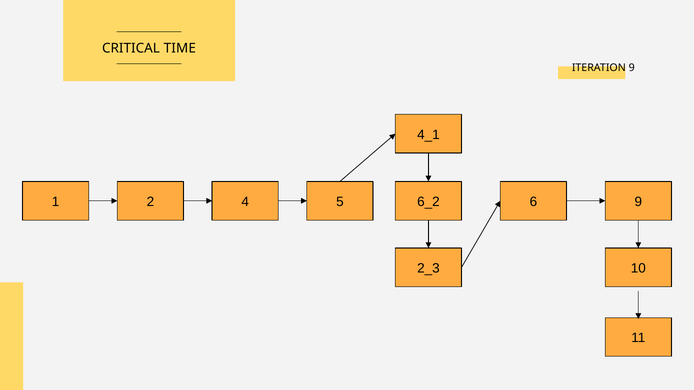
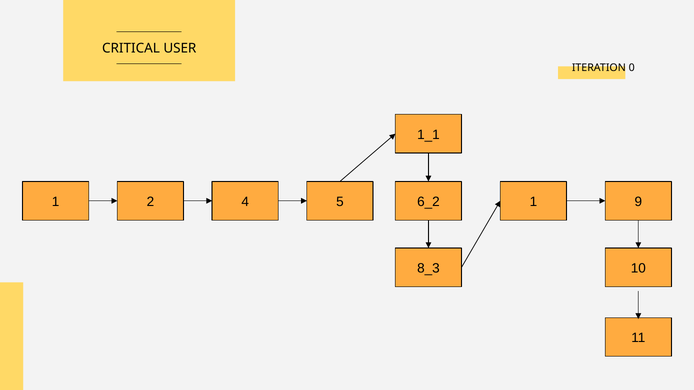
TIME: TIME -> USER (180, 48)
ITERATION 9: 9 -> 0 (632, 68)
4_1: 4_1 -> 1_1 (428, 135)
6_2 6: 6 -> 1 (533, 202)
2_3: 2_3 -> 8_3 (428, 269)
